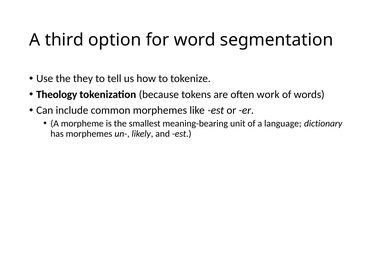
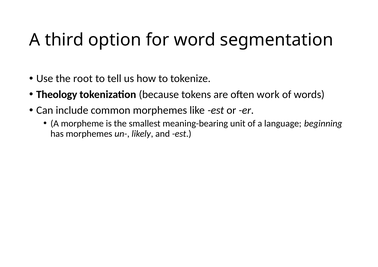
they: they -> root (83, 79)
dictionary: dictionary -> beginning (323, 123)
